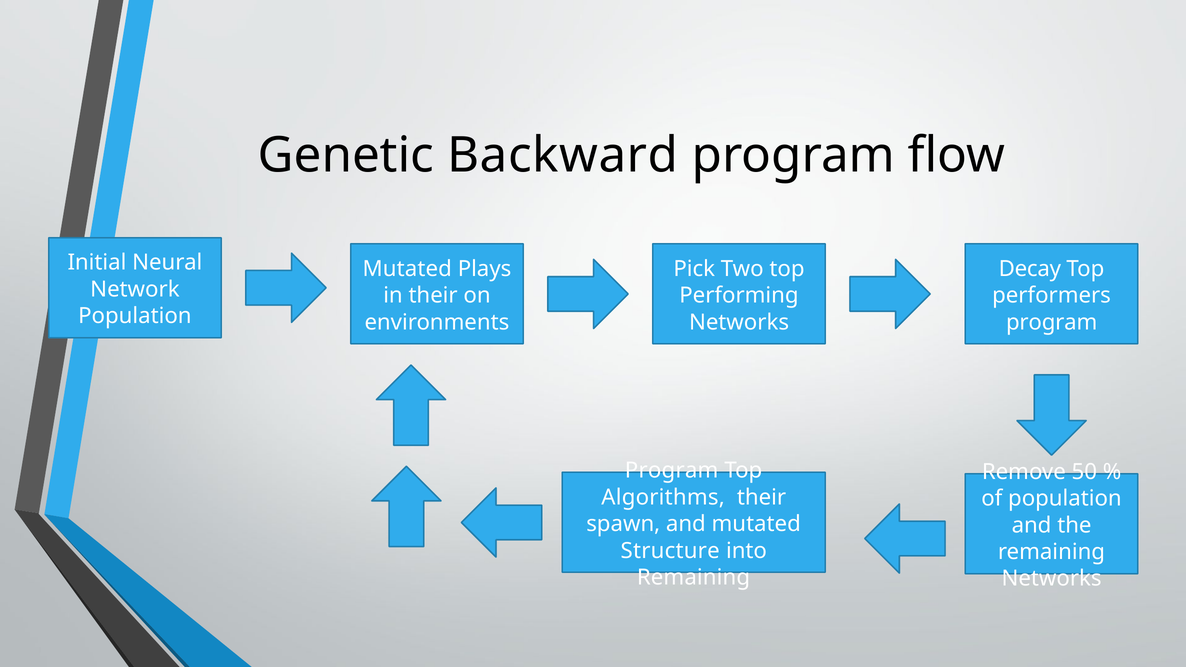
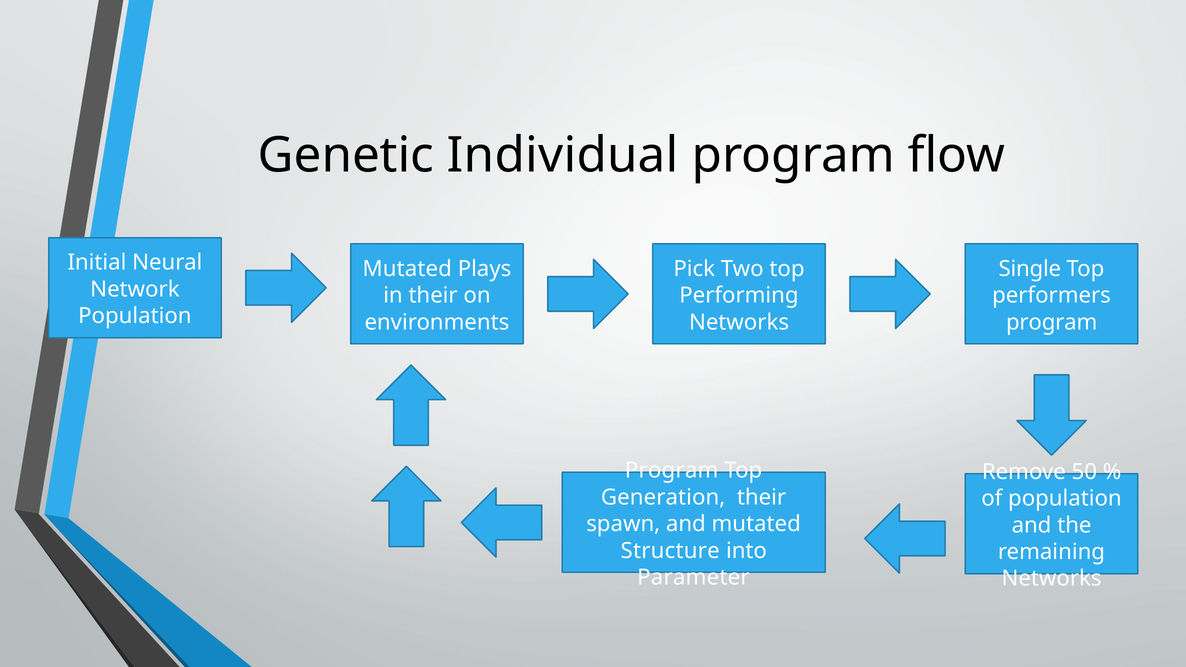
Backward: Backward -> Individual (563, 155)
Decay: Decay -> Single (1030, 269)
Algorithms: Algorithms -> Generation (663, 497)
Remaining: Remaining -> Parameter (693, 577)
